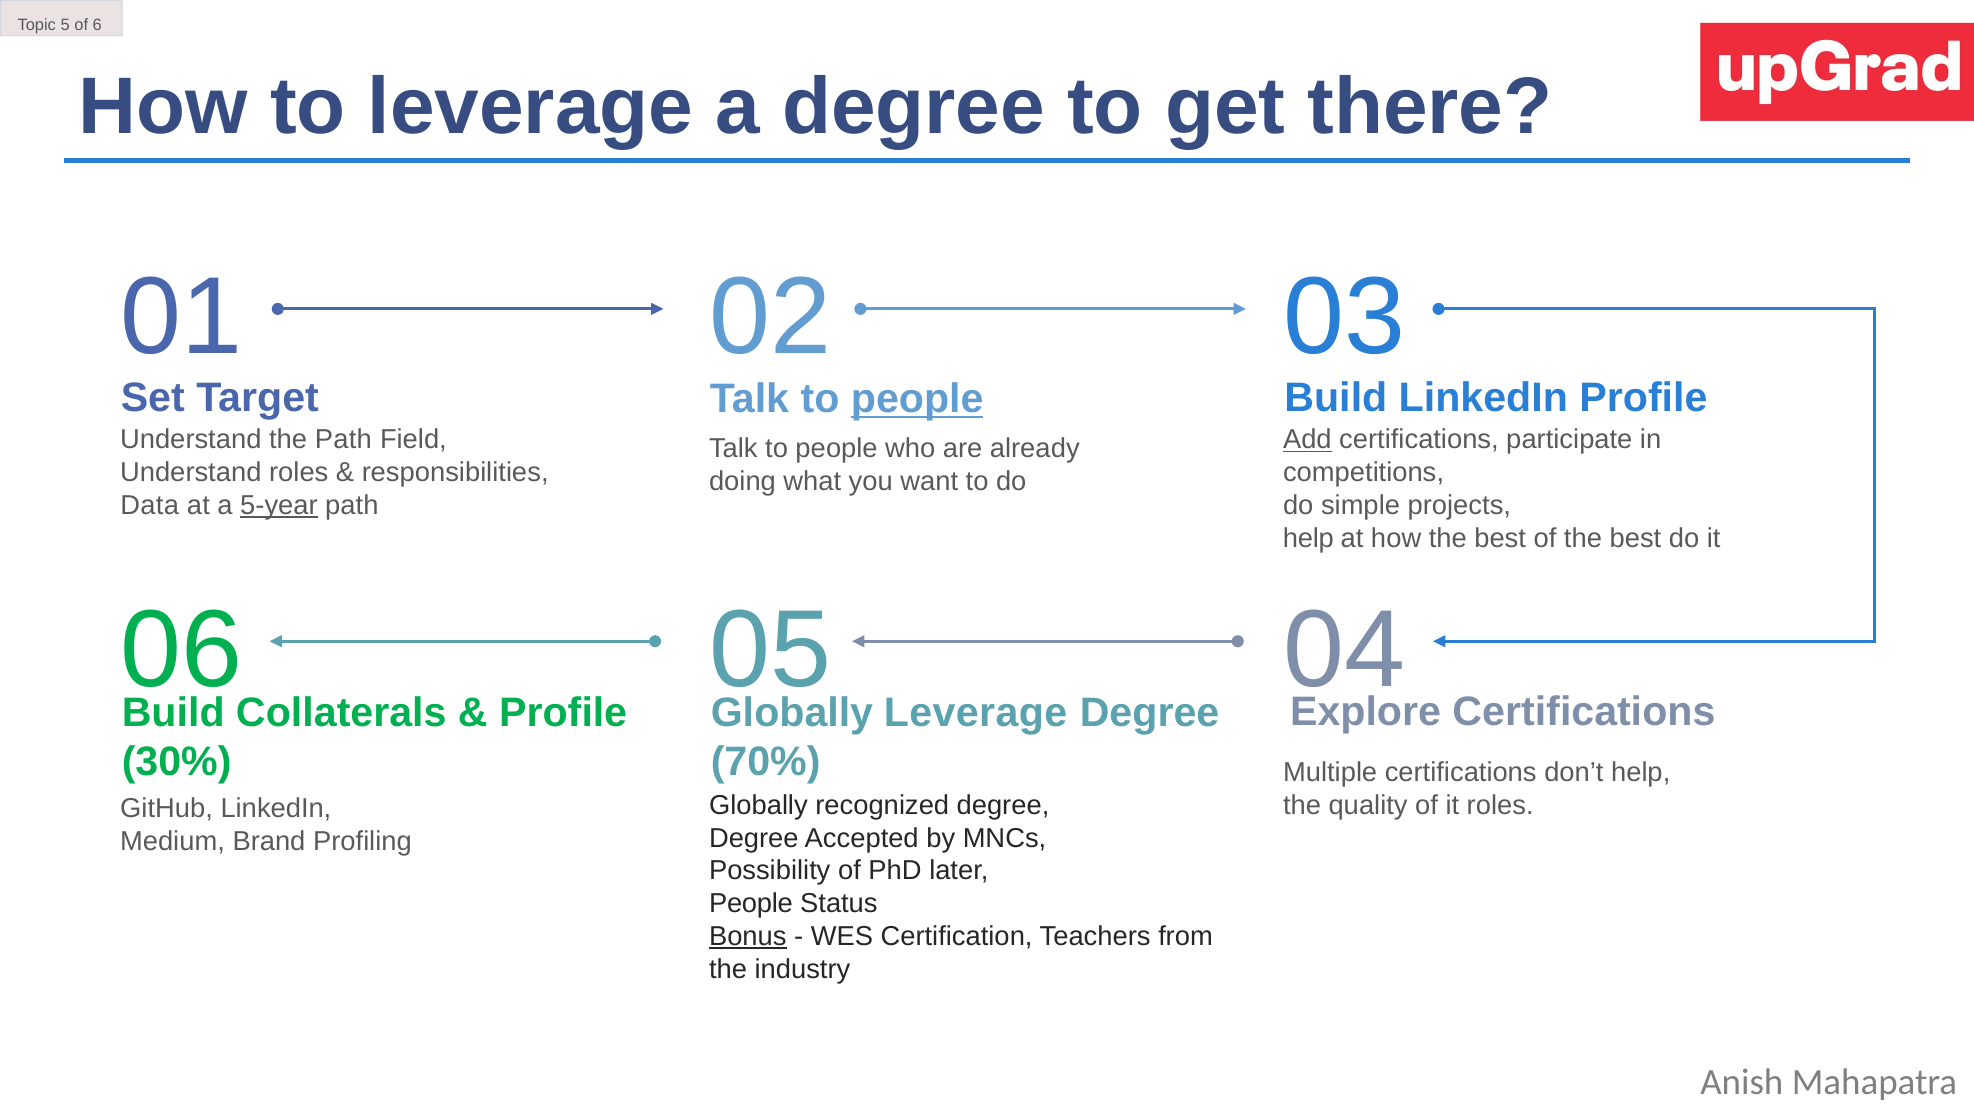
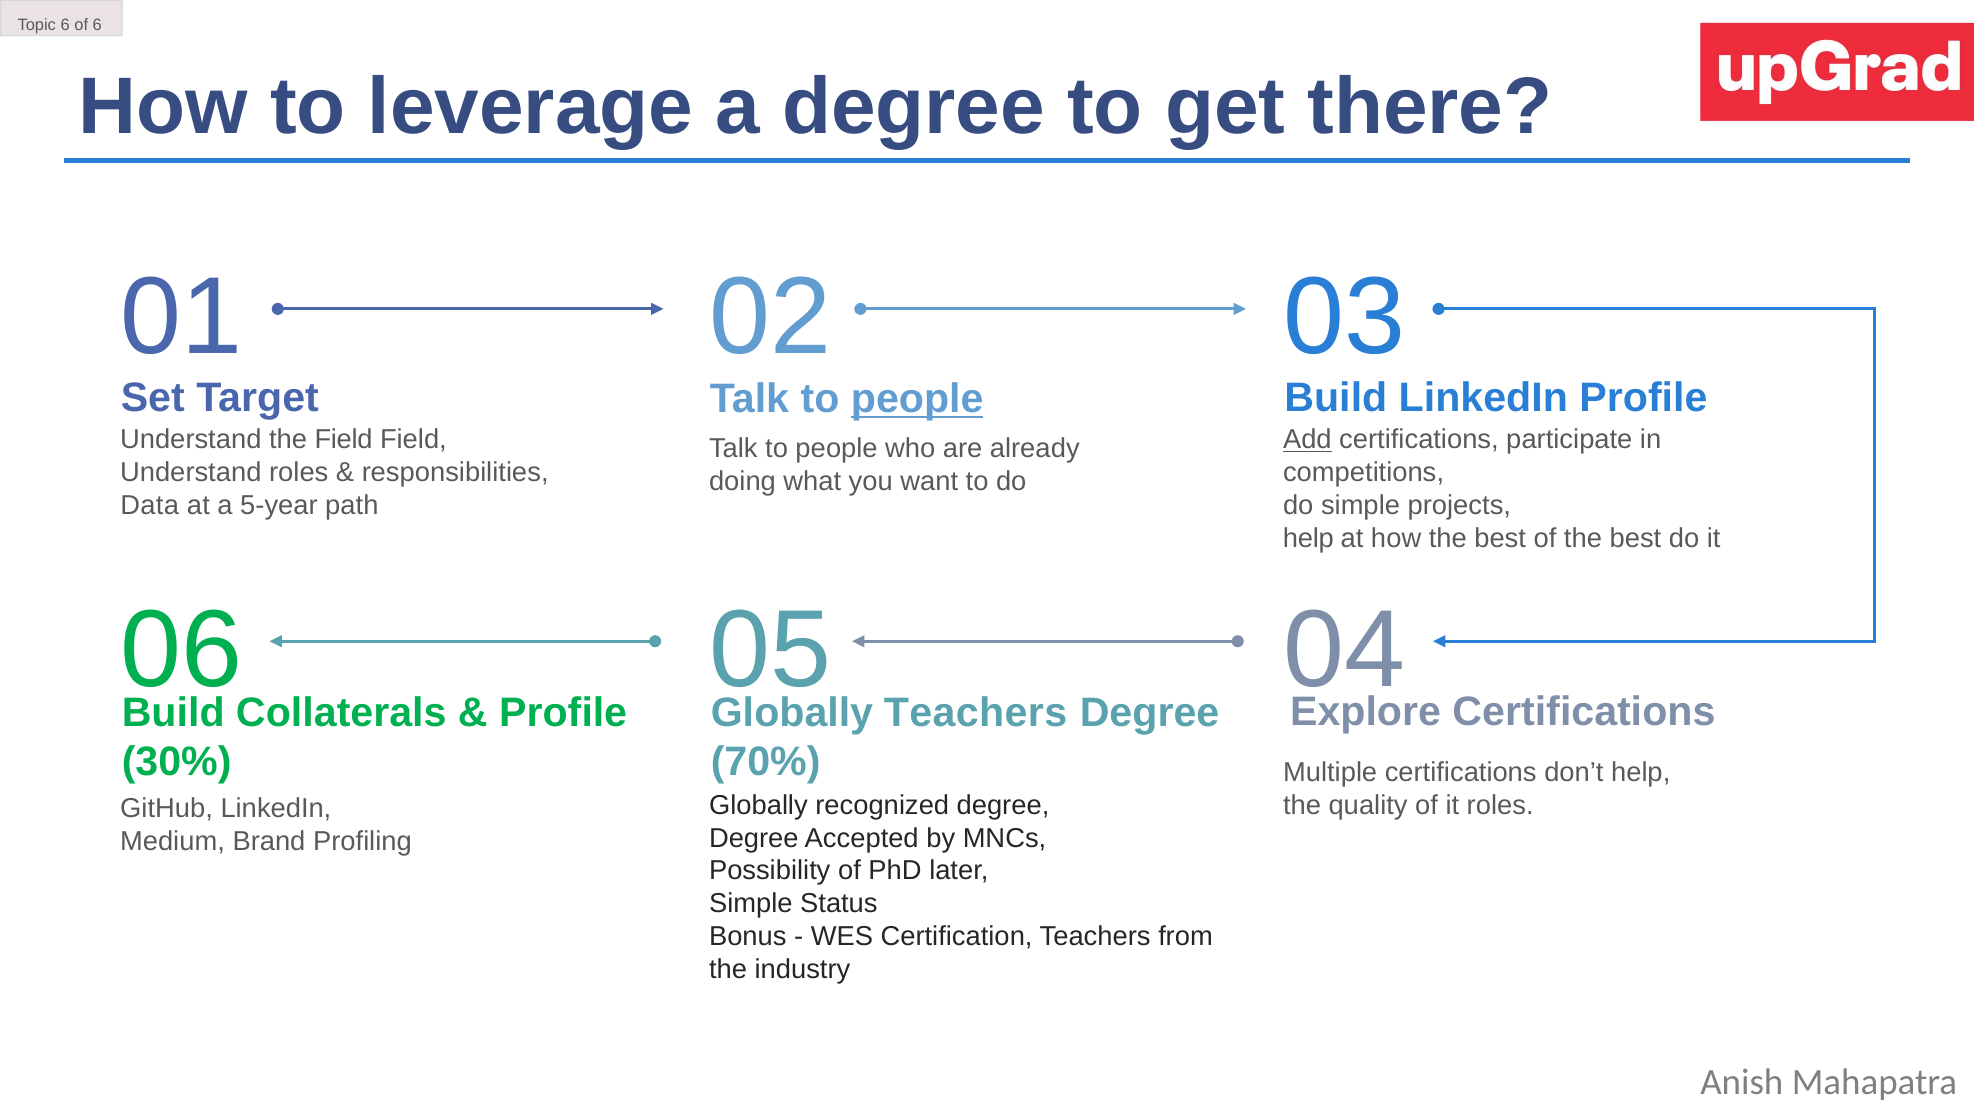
Topic 5: 5 -> 6 (65, 25)
the Path: Path -> Field (344, 440)
5-year underline: present -> none (279, 505)
Globally Leverage: Leverage -> Teachers (976, 713)
People: People -> Simple (751, 904)
Bonus underline: present -> none (748, 937)
